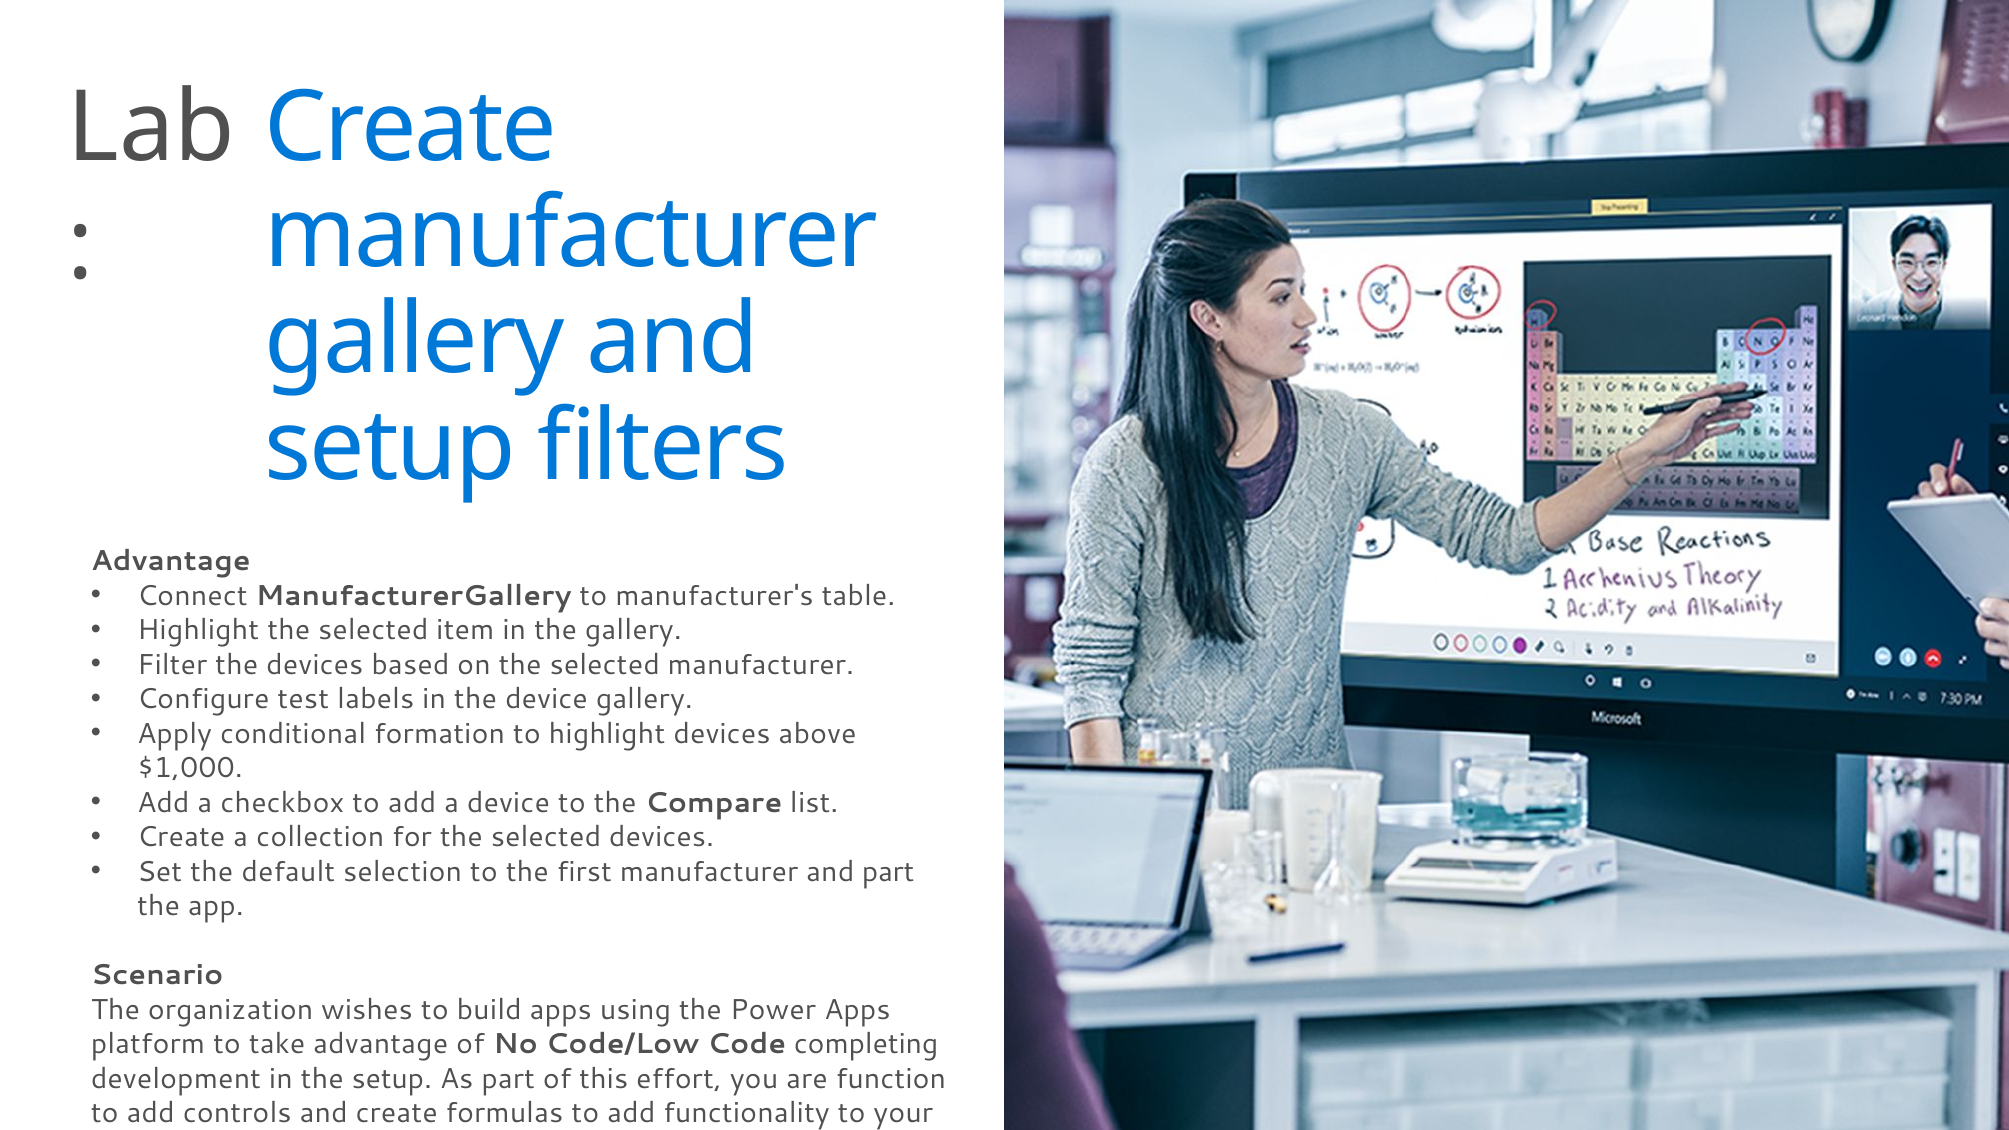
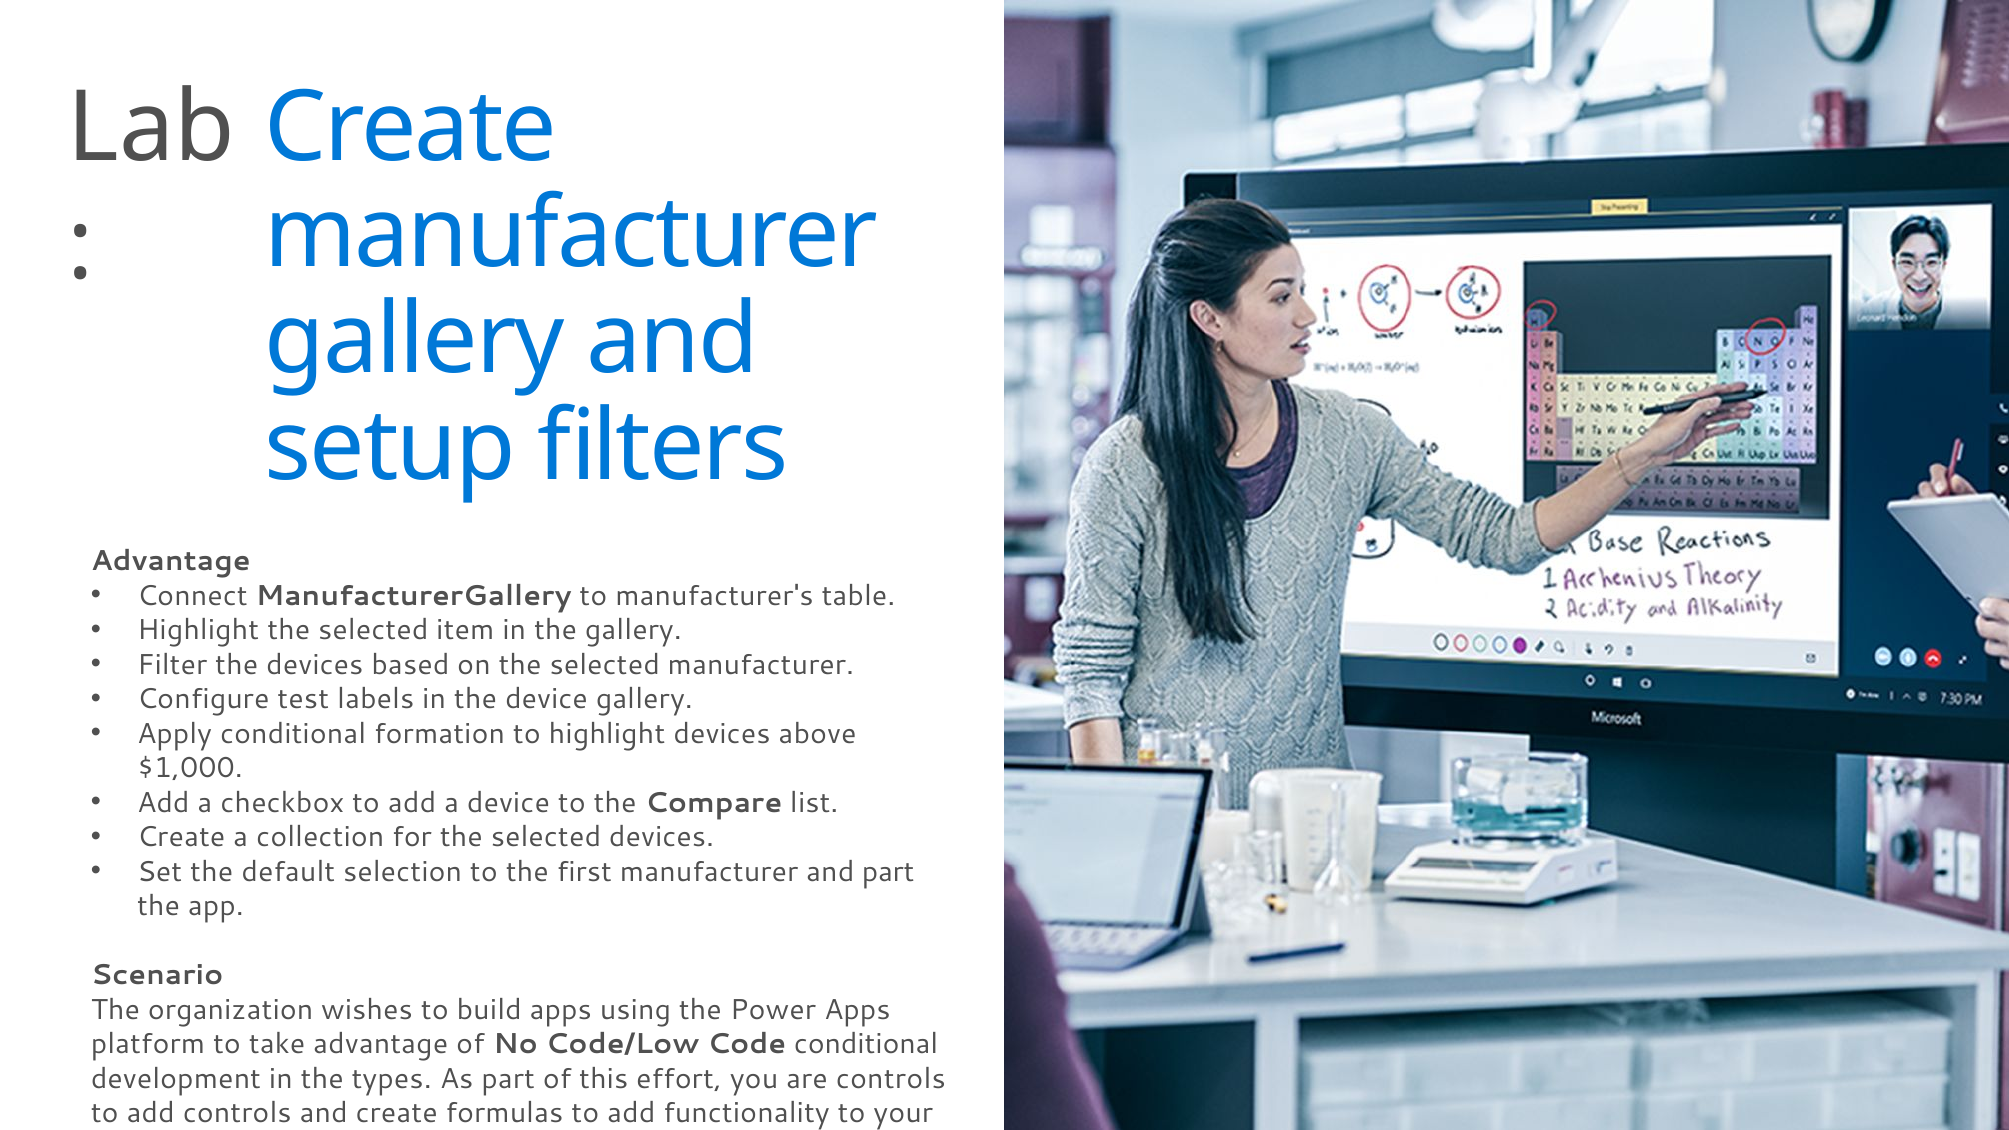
Code completing: completing -> conditional (866, 1044)
the setup: setup -> types (392, 1079)
are function: function -> controls (891, 1079)
